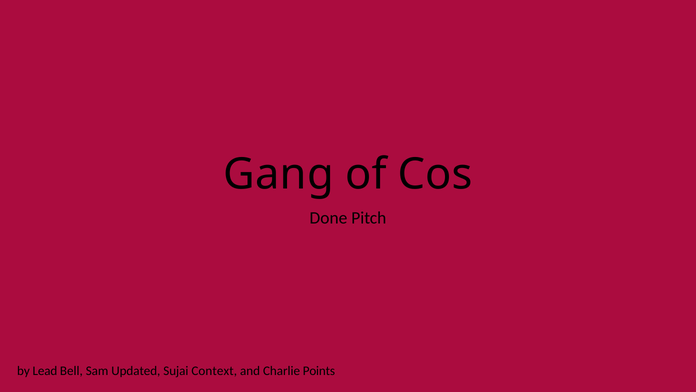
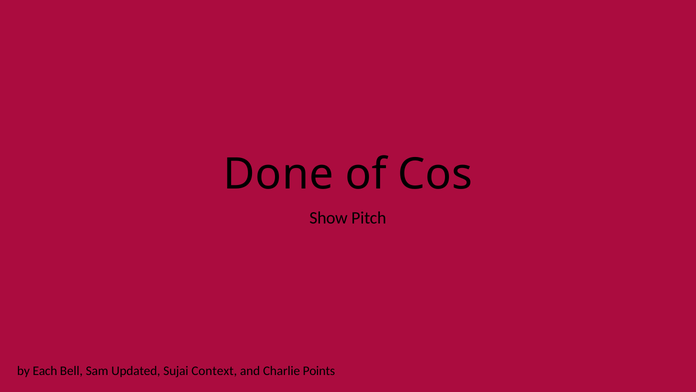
Gang: Gang -> Done (279, 174)
Done: Done -> Show (329, 218)
Lead: Lead -> Each (45, 371)
